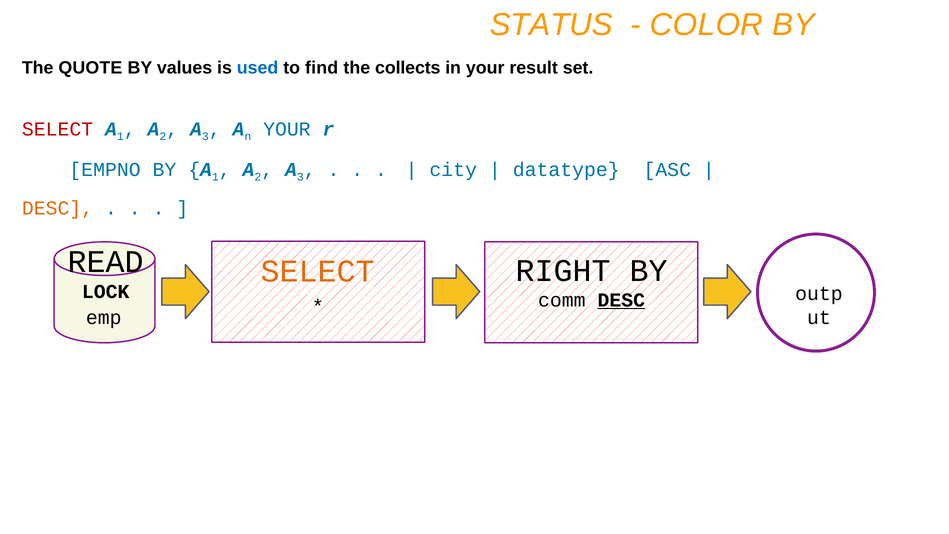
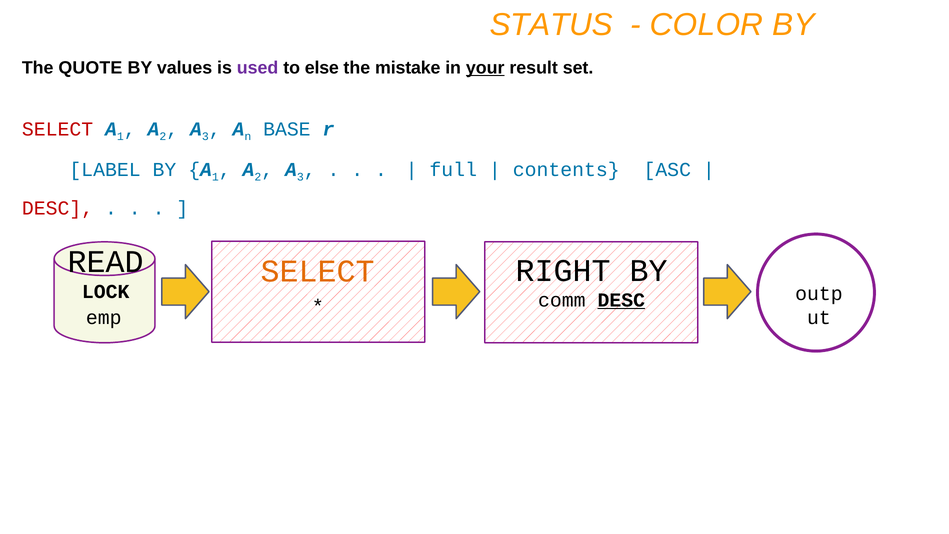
used colour: blue -> purple (258, 68)
find: find -> else (322, 68)
collects: collects -> mistake (408, 68)
your underline: none -> present (485, 68)
YOUR: YOUR -> BASE (287, 129)
EMPNO: EMPNO -> LABEL (105, 169)
city: city -> full (453, 169)
datatype: datatype -> contents (566, 169)
DESC colour: orange -> red (58, 208)
